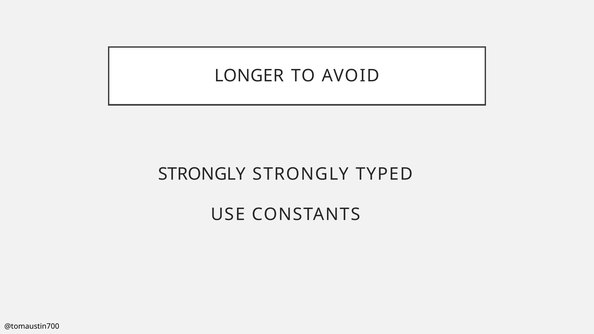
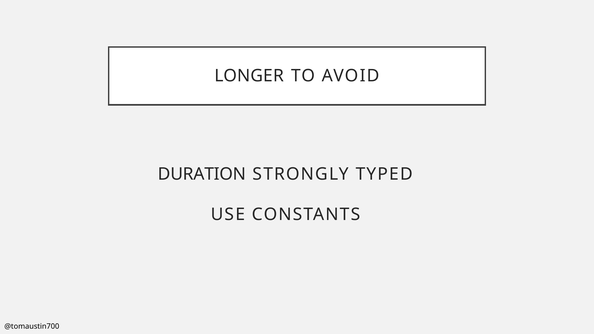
STRONGLY: STRONGLY -> DURATION (202, 174)
